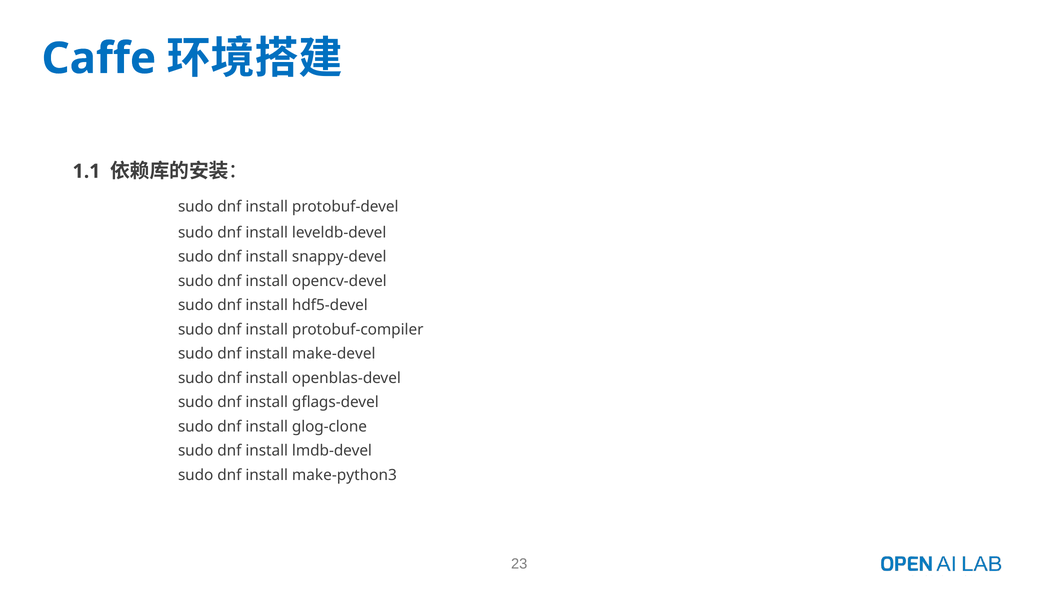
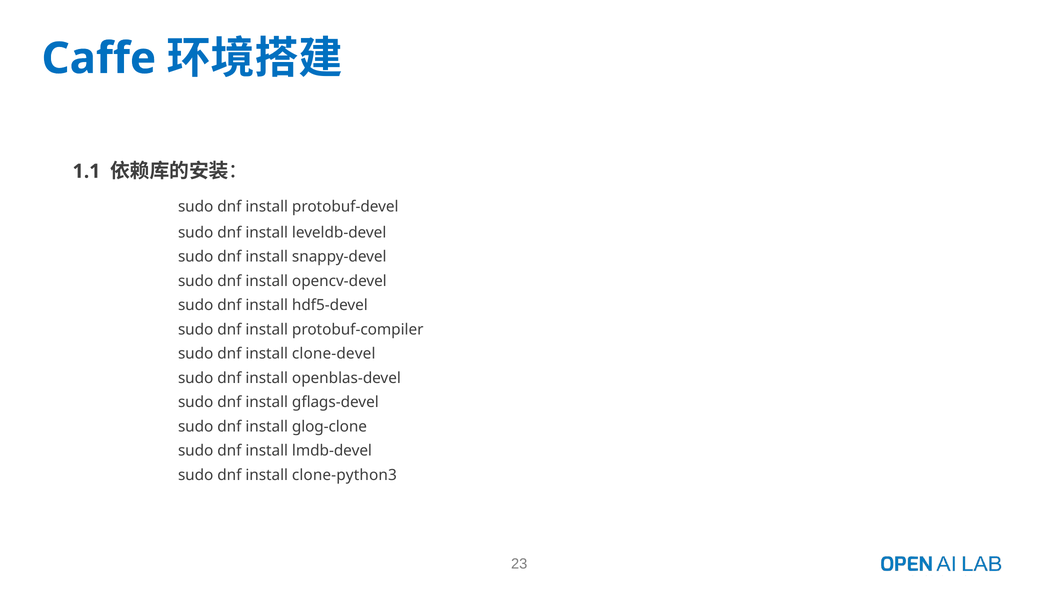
make-devel: make-devel -> clone-devel (334, 354)
make-python3: make-python3 -> clone-python3 (344, 475)
